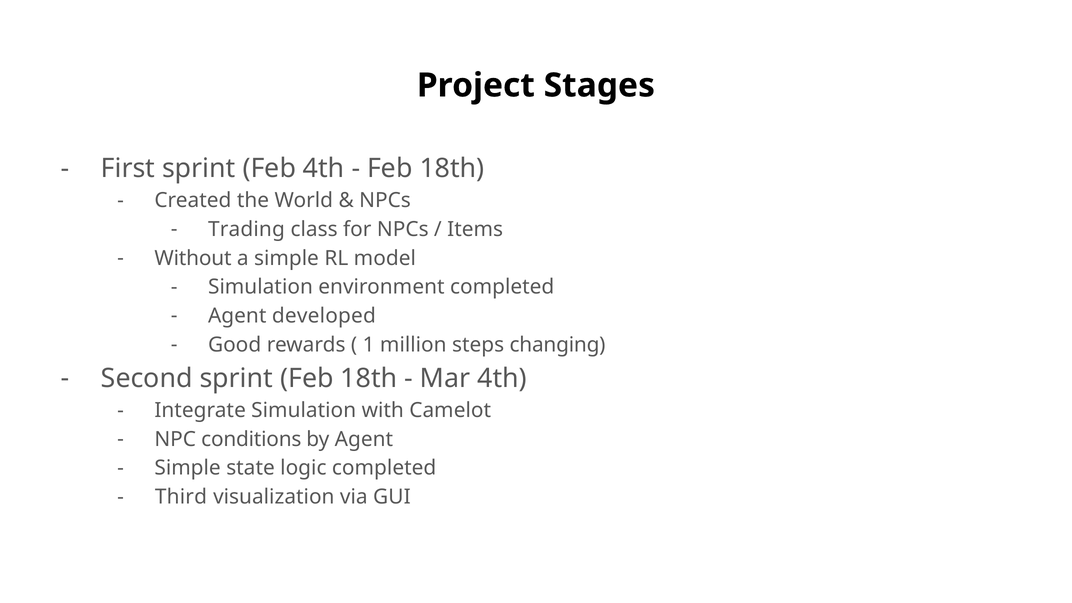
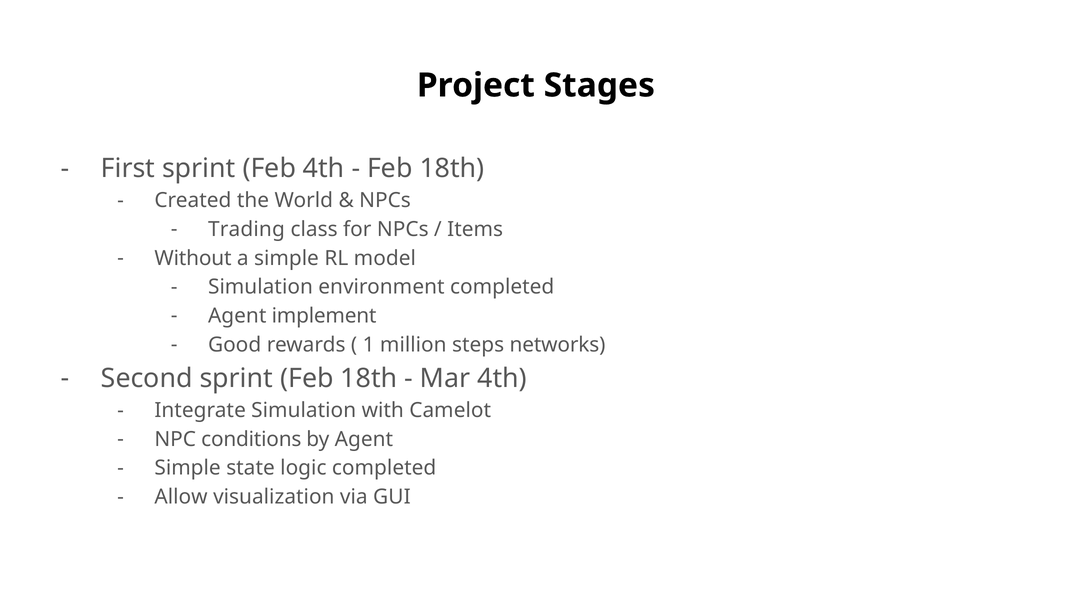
developed: developed -> implement (324, 316)
changing: changing -> networks (557, 345)
Third: Third -> Allow (181, 497)
